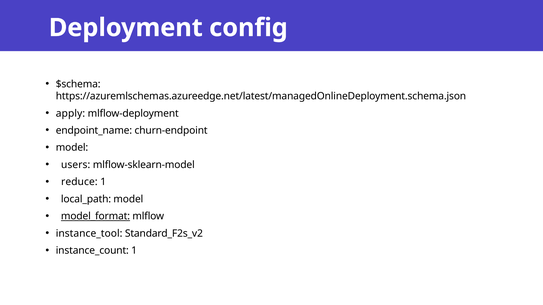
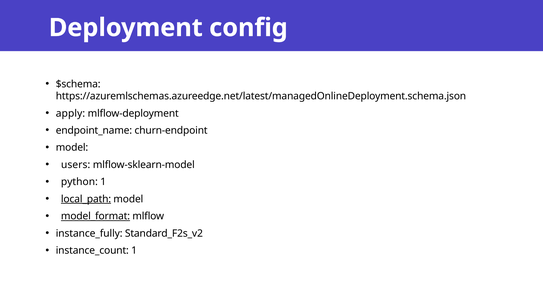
reduce: reduce -> python (79, 182)
local_path underline: none -> present (86, 199)
instance_tool: instance_tool -> instance_fully (89, 234)
